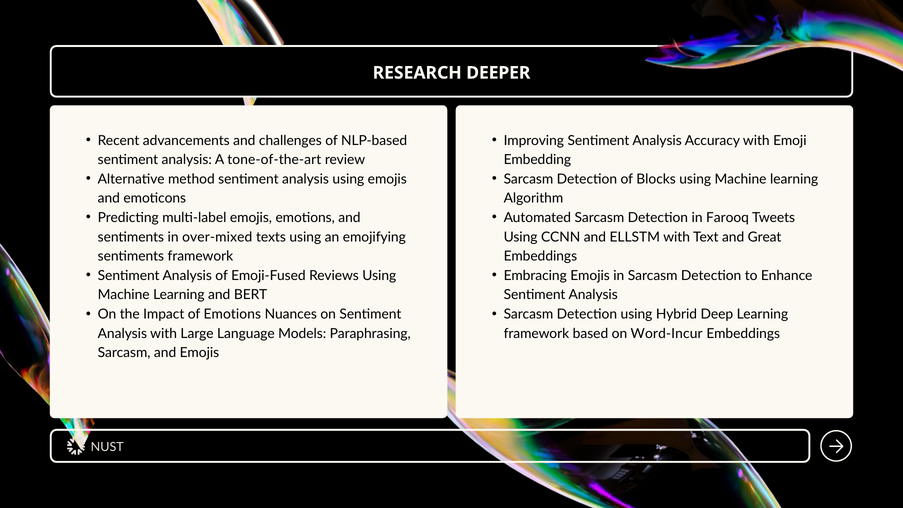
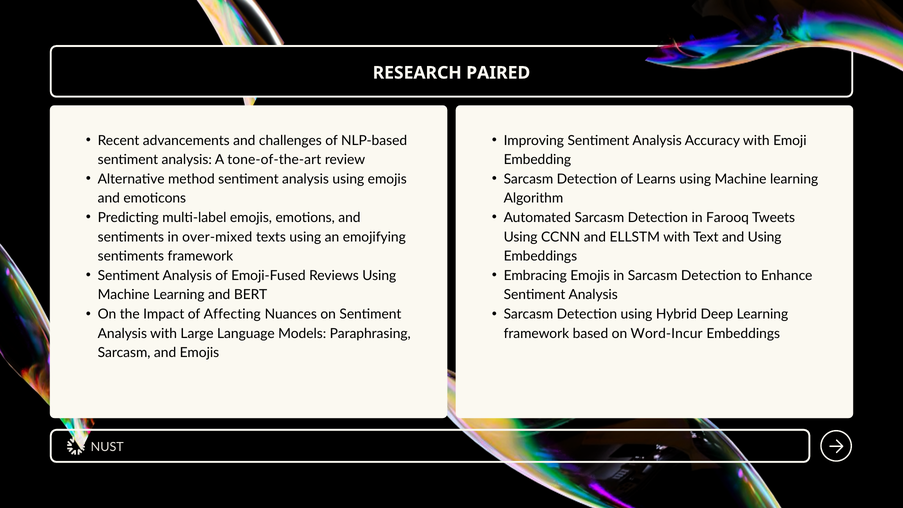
DEEPER: DEEPER -> PAIRED (498, 73)
Blocks: Blocks -> Learns (656, 179)
and Great: Great -> Using (765, 237)
of Emotions: Emotions -> Affecting (232, 314)
